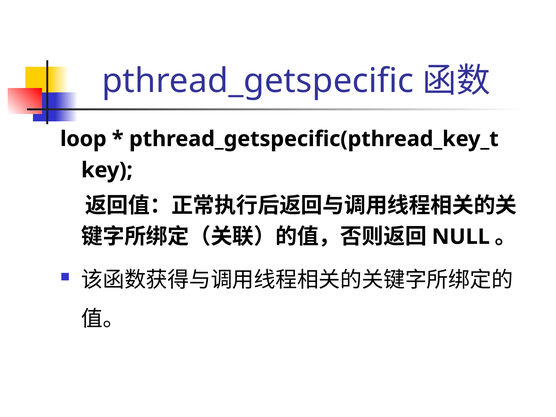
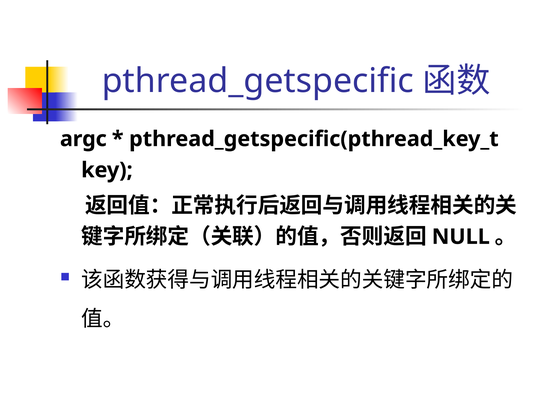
loop: loop -> argc (83, 139)
